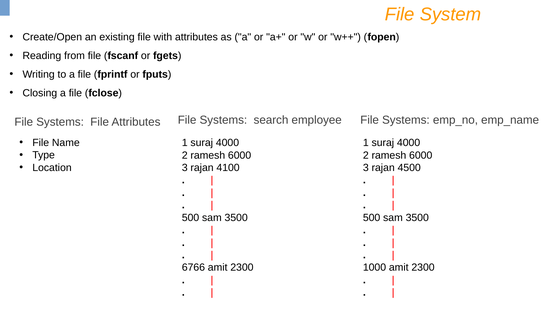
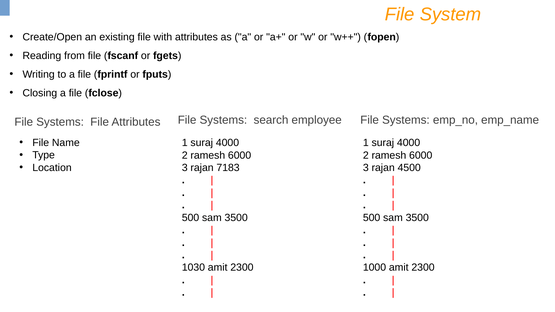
4100: 4100 -> 7183 (228, 168)
6766: 6766 -> 1030 (193, 268)
